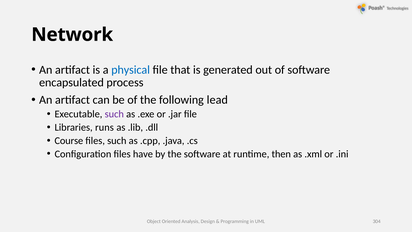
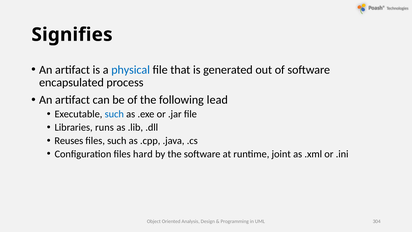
Network: Network -> Signifies (72, 35)
such colour: purple -> blue (114, 114)
Course: Course -> Reuses (69, 141)
have: have -> hard (143, 154)
then: then -> joint (281, 154)
